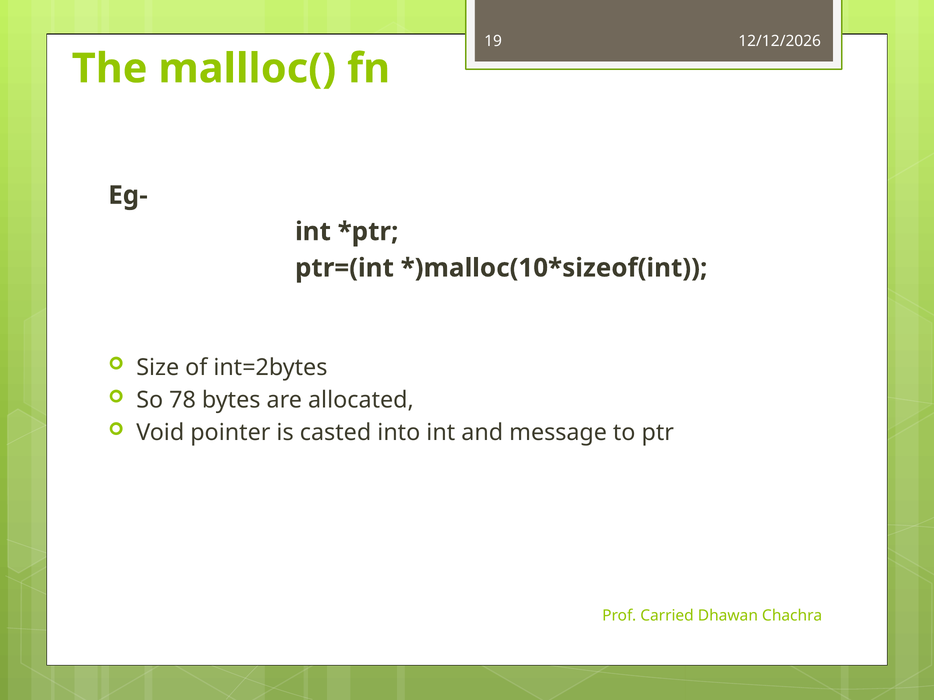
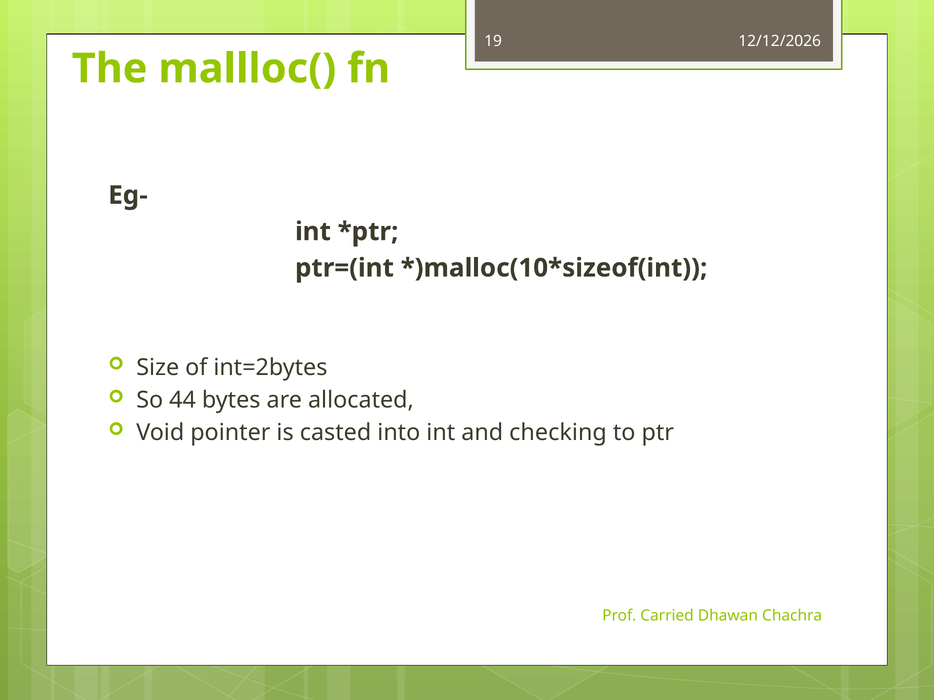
78: 78 -> 44 (183, 400)
message: message -> checking (558, 433)
